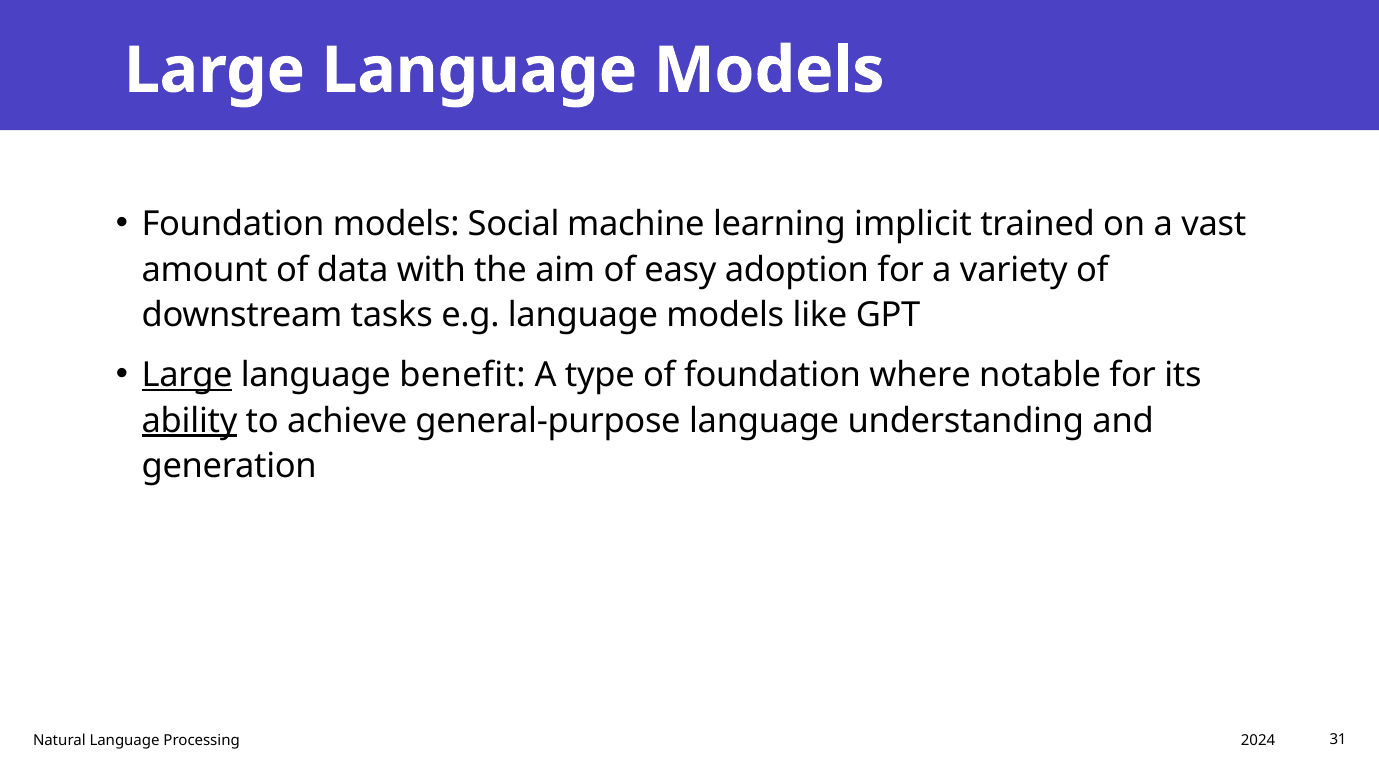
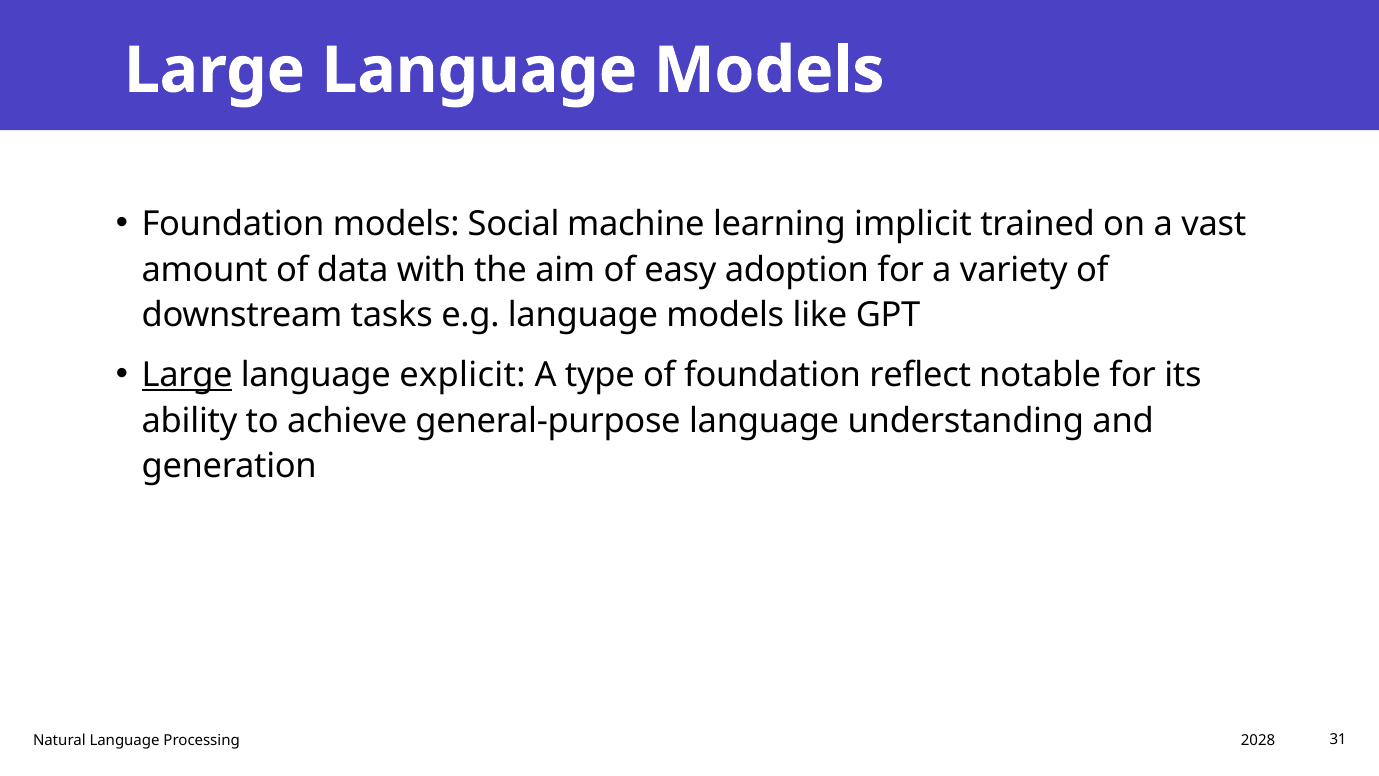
benefit: benefit -> explicit (462, 375)
where: where -> reflect (920, 375)
ability underline: present -> none (190, 420)
2024: 2024 -> 2028 (1258, 740)
